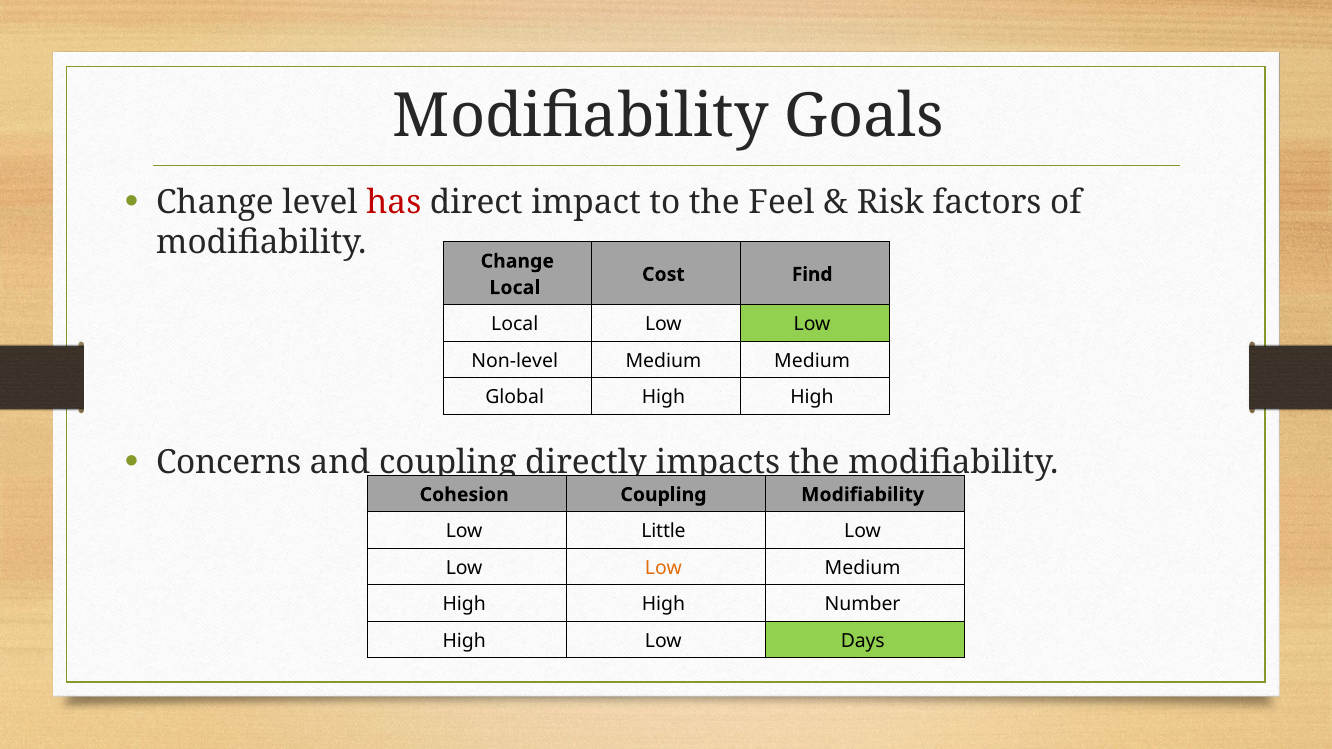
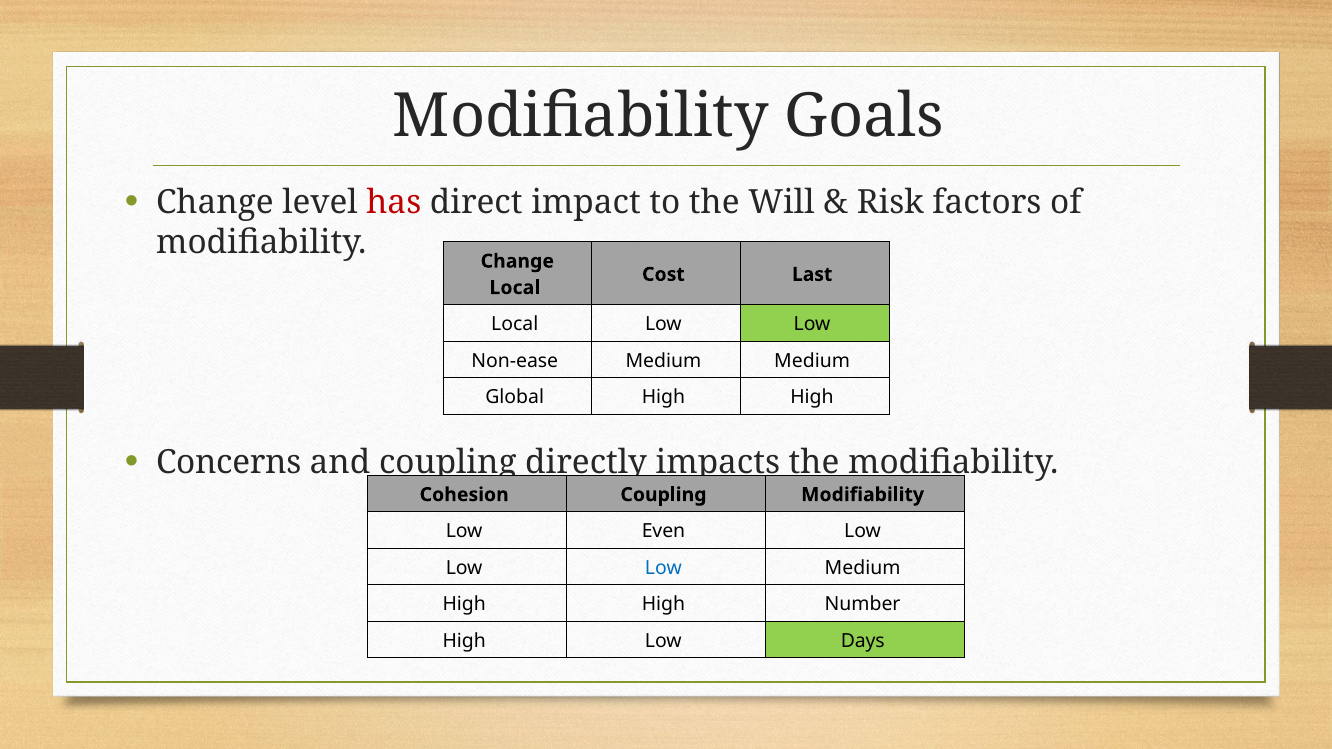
Feel: Feel -> Will (781, 203)
Find: Find -> Last (812, 275)
Non-level: Non-level -> Non-ease (515, 361)
Little: Little -> Even (663, 531)
Low colour: orange -> blue (663, 568)
